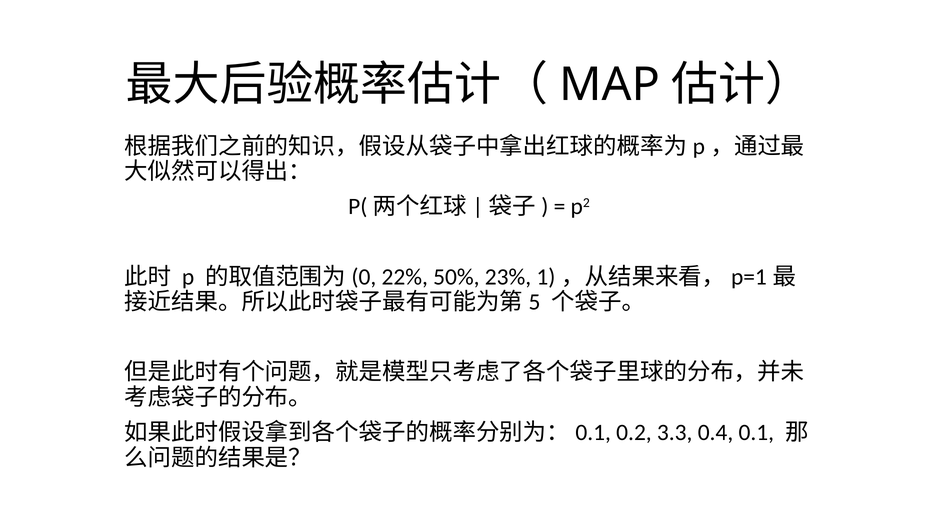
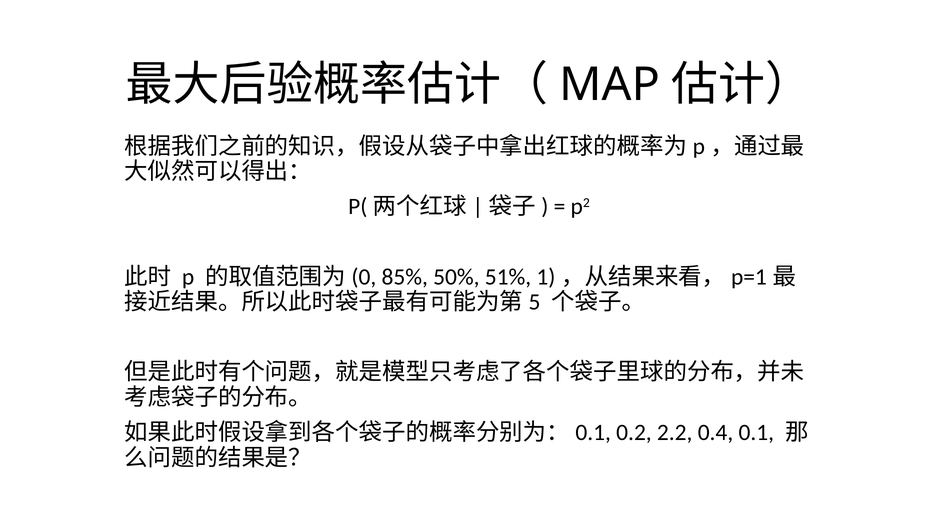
22%: 22% -> 85% (405, 277)
23%: 23% -> 51% (508, 277)
3.3: 3.3 -> 2.2 (675, 433)
